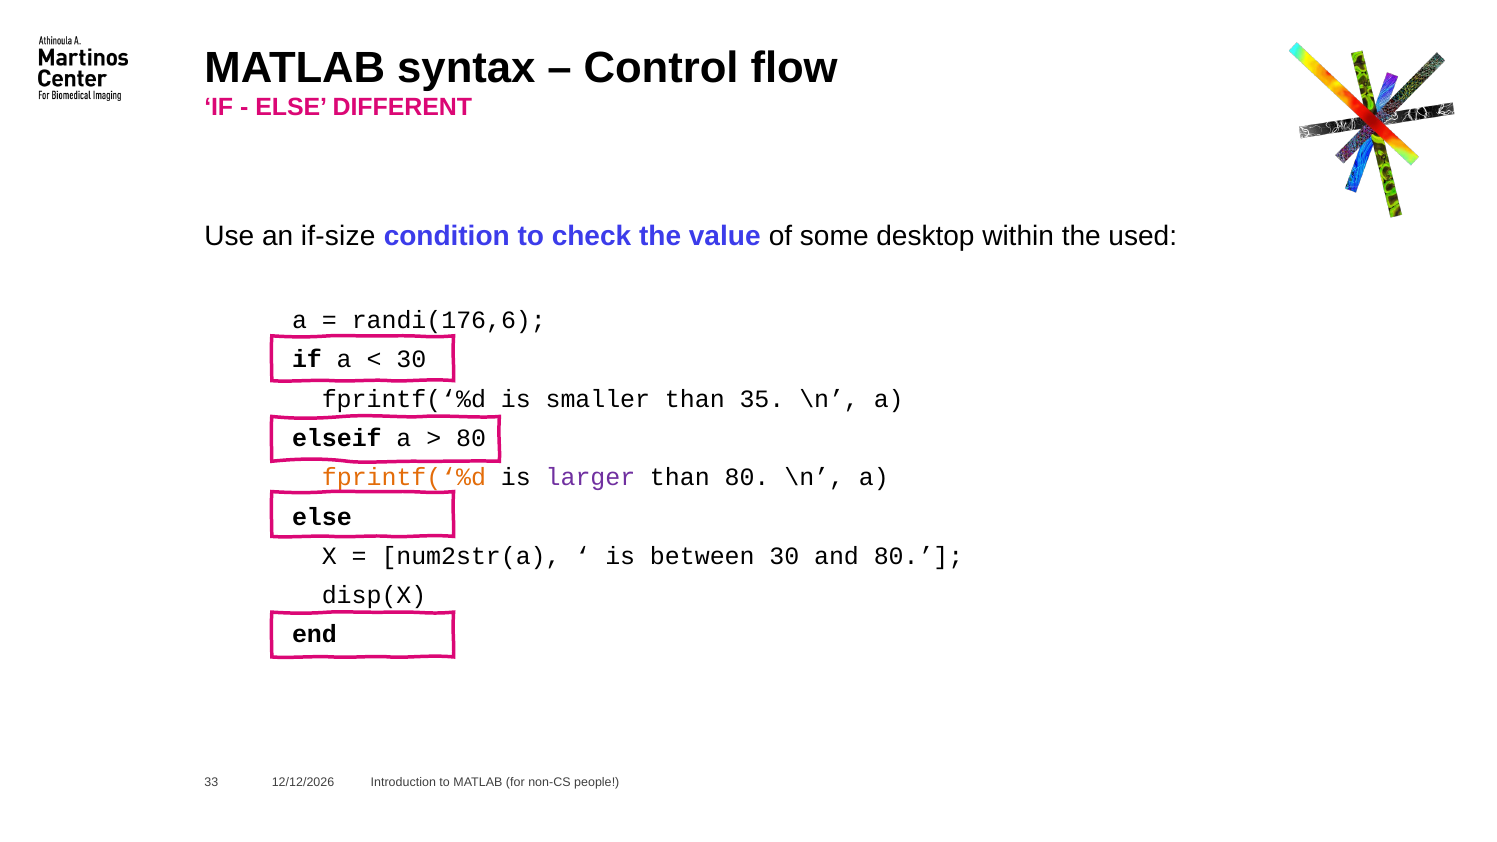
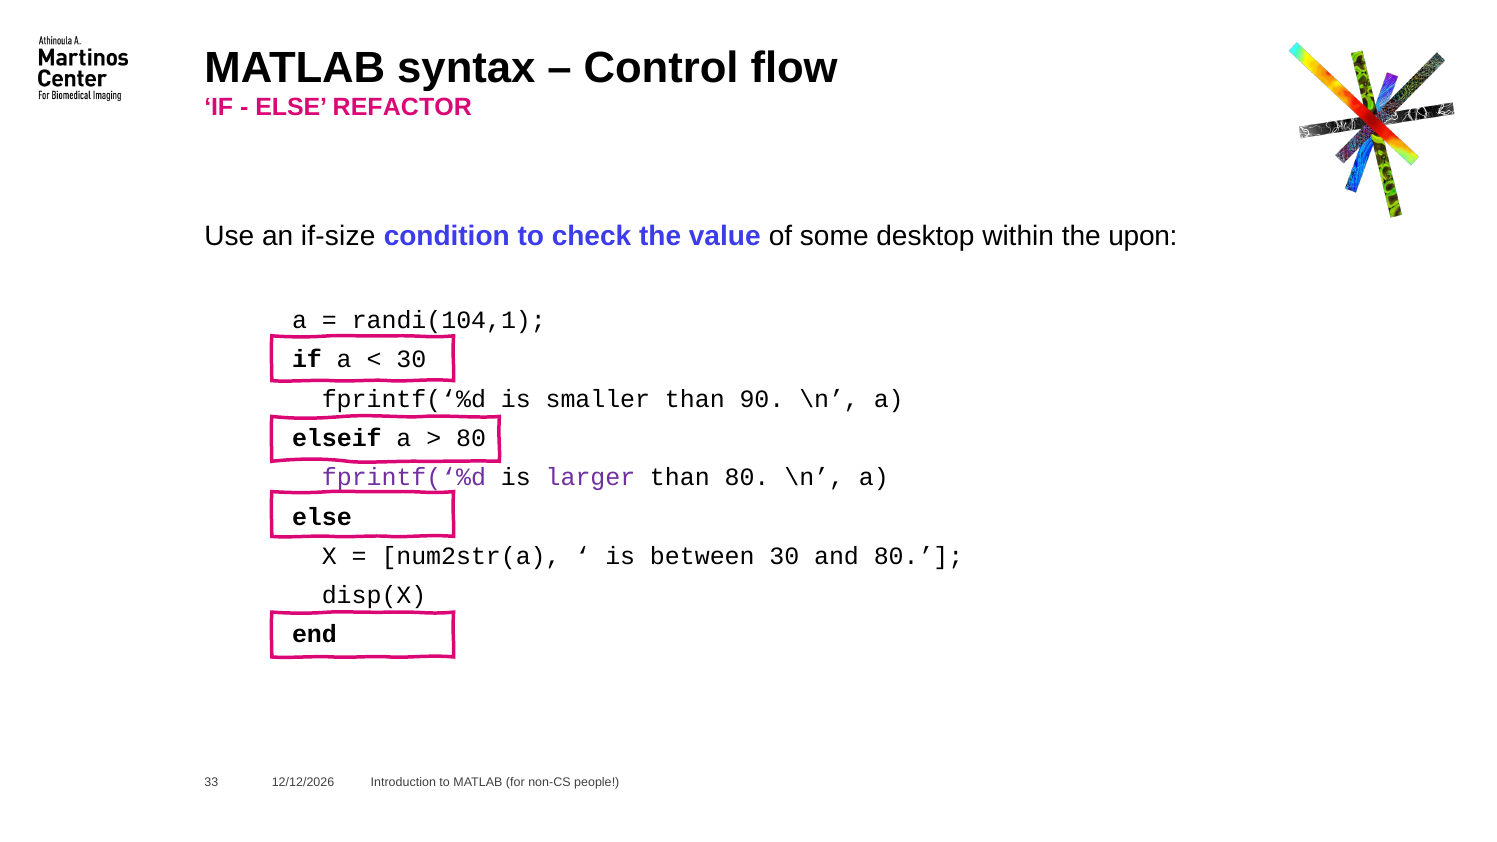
DIFFERENT: DIFFERENT -> REFACTOR (402, 108)
used: used -> upon (1143, 236)
randi(176,6: randi(176,6 -> randi(104,1 (449, 320)
35: 35 -> 90 (762, 399)
fprintf(‘%d colour: orange -> purple (404, 478)
